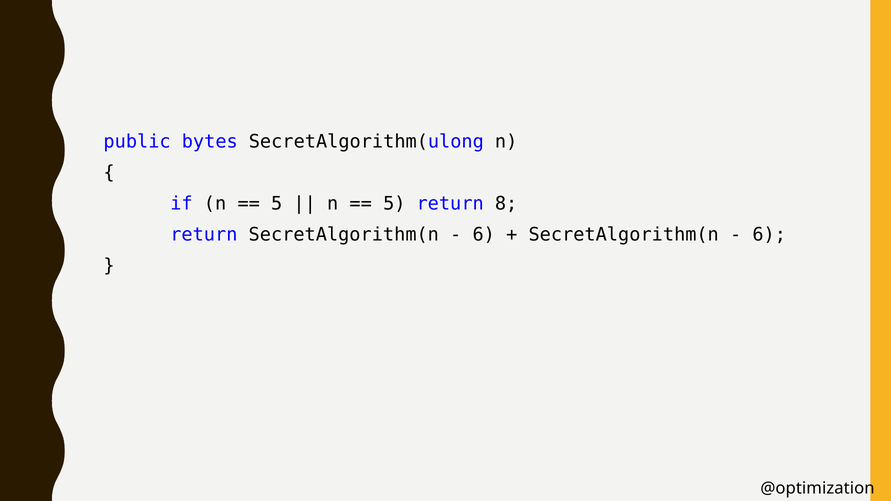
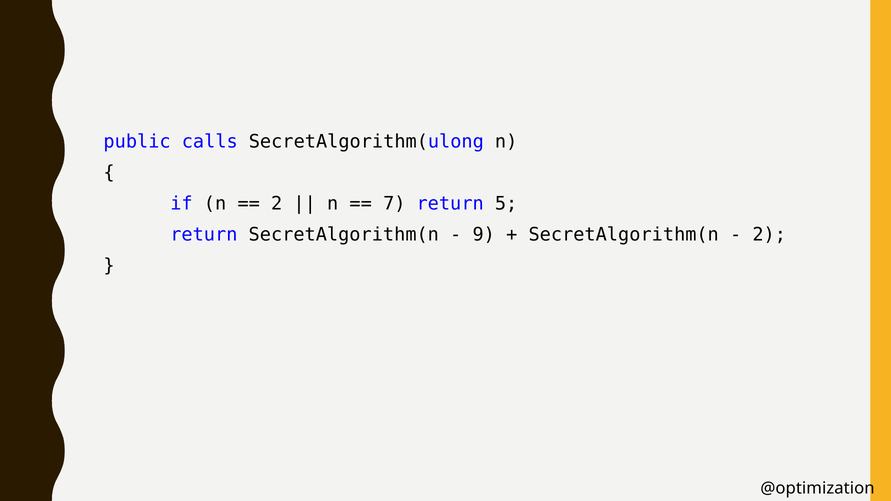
bytes: bytes -> calls (210, 142)
5: 5 -> 2 (277, 204)
5: 5 -> 7 (394, 204)
8: 8 -> 5 (506, 204)
6: 6 -> 9 (484, 235)
6: 6 -> 2 (769, 235)
